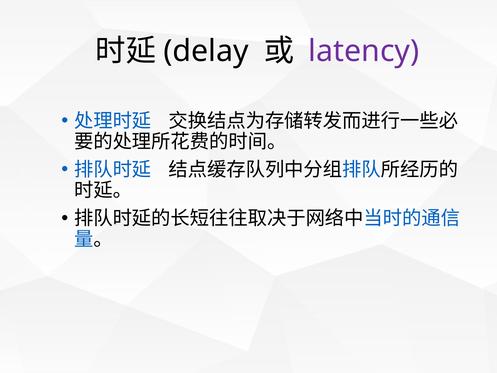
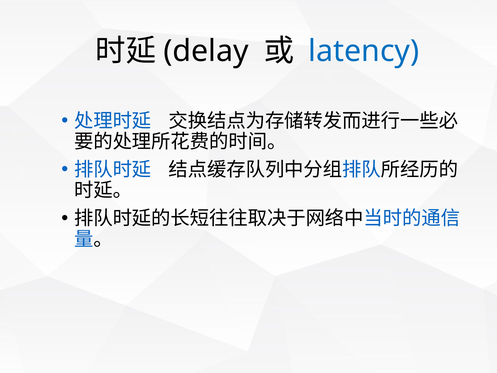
latency colour: purple -> blue (364, 51)
